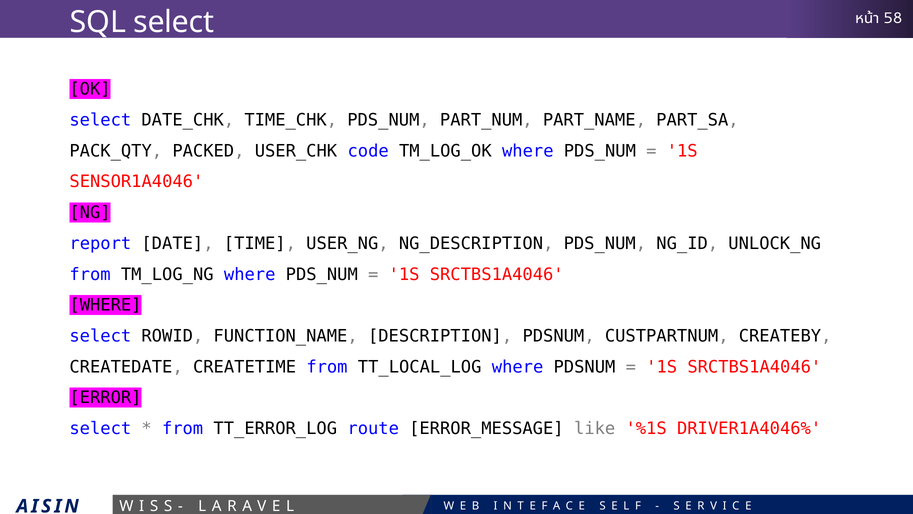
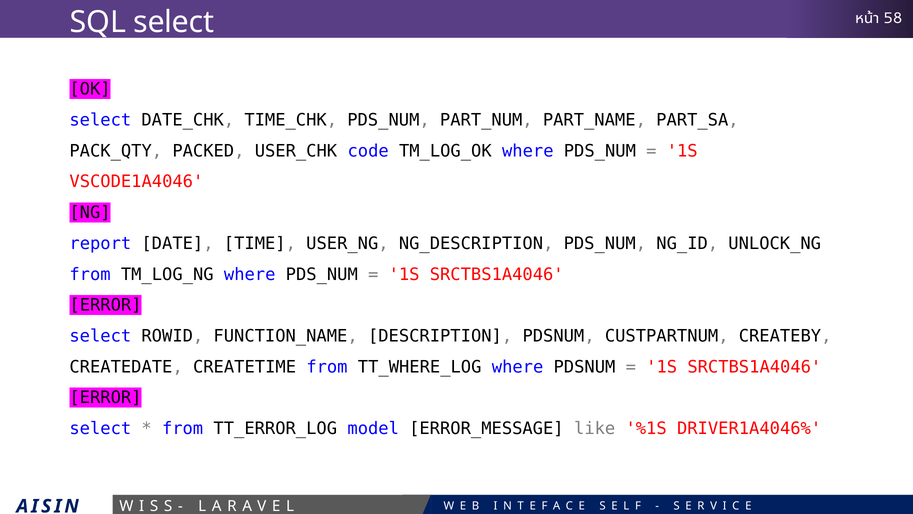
SENSOR1A4046: SENSOR1A4046 -> VSCODE1A4046 (136, 182)
WHERE: WHERE -> ERROR (105, 305)
TT_LOCAL_LOG: TT_LOCAL_LOG -> TT_WHERE_LOG (420, 367)
route: route -> model (373, 428)
